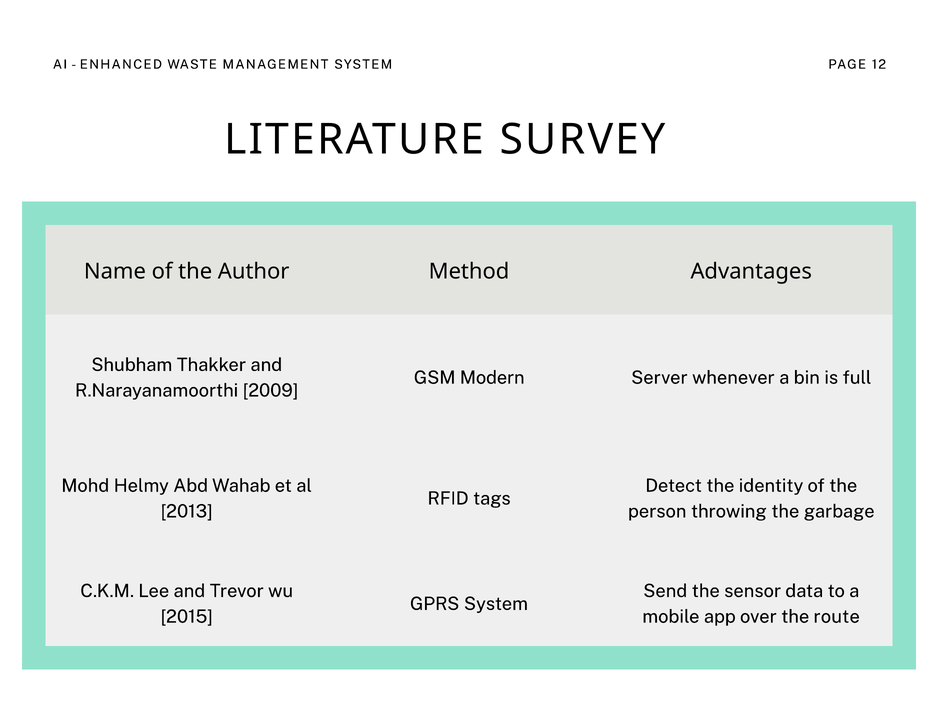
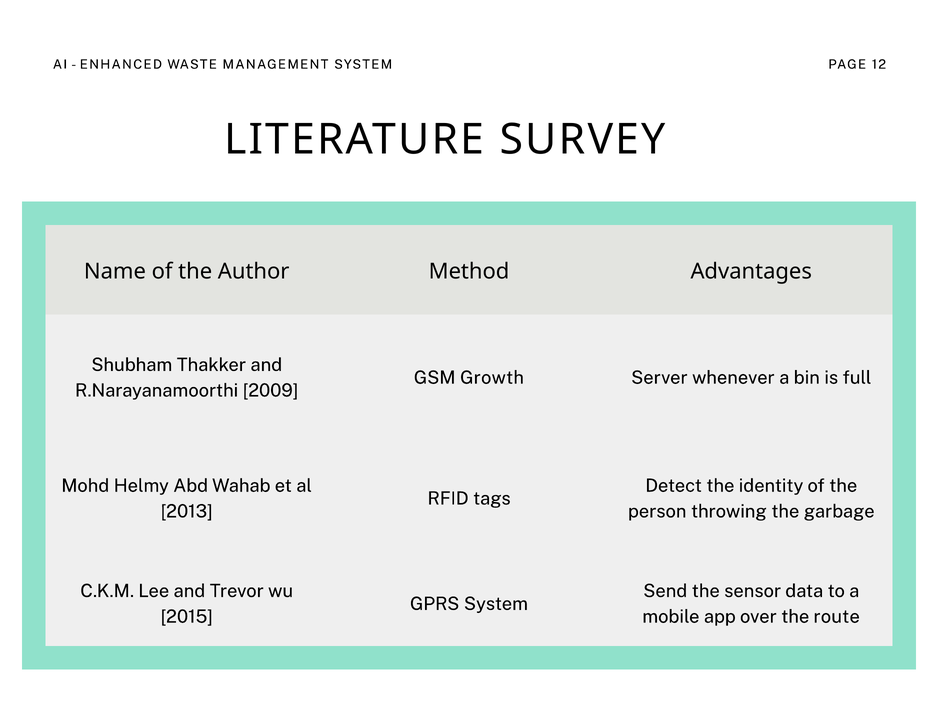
Modern: Modern -> Growth (492, 378)
